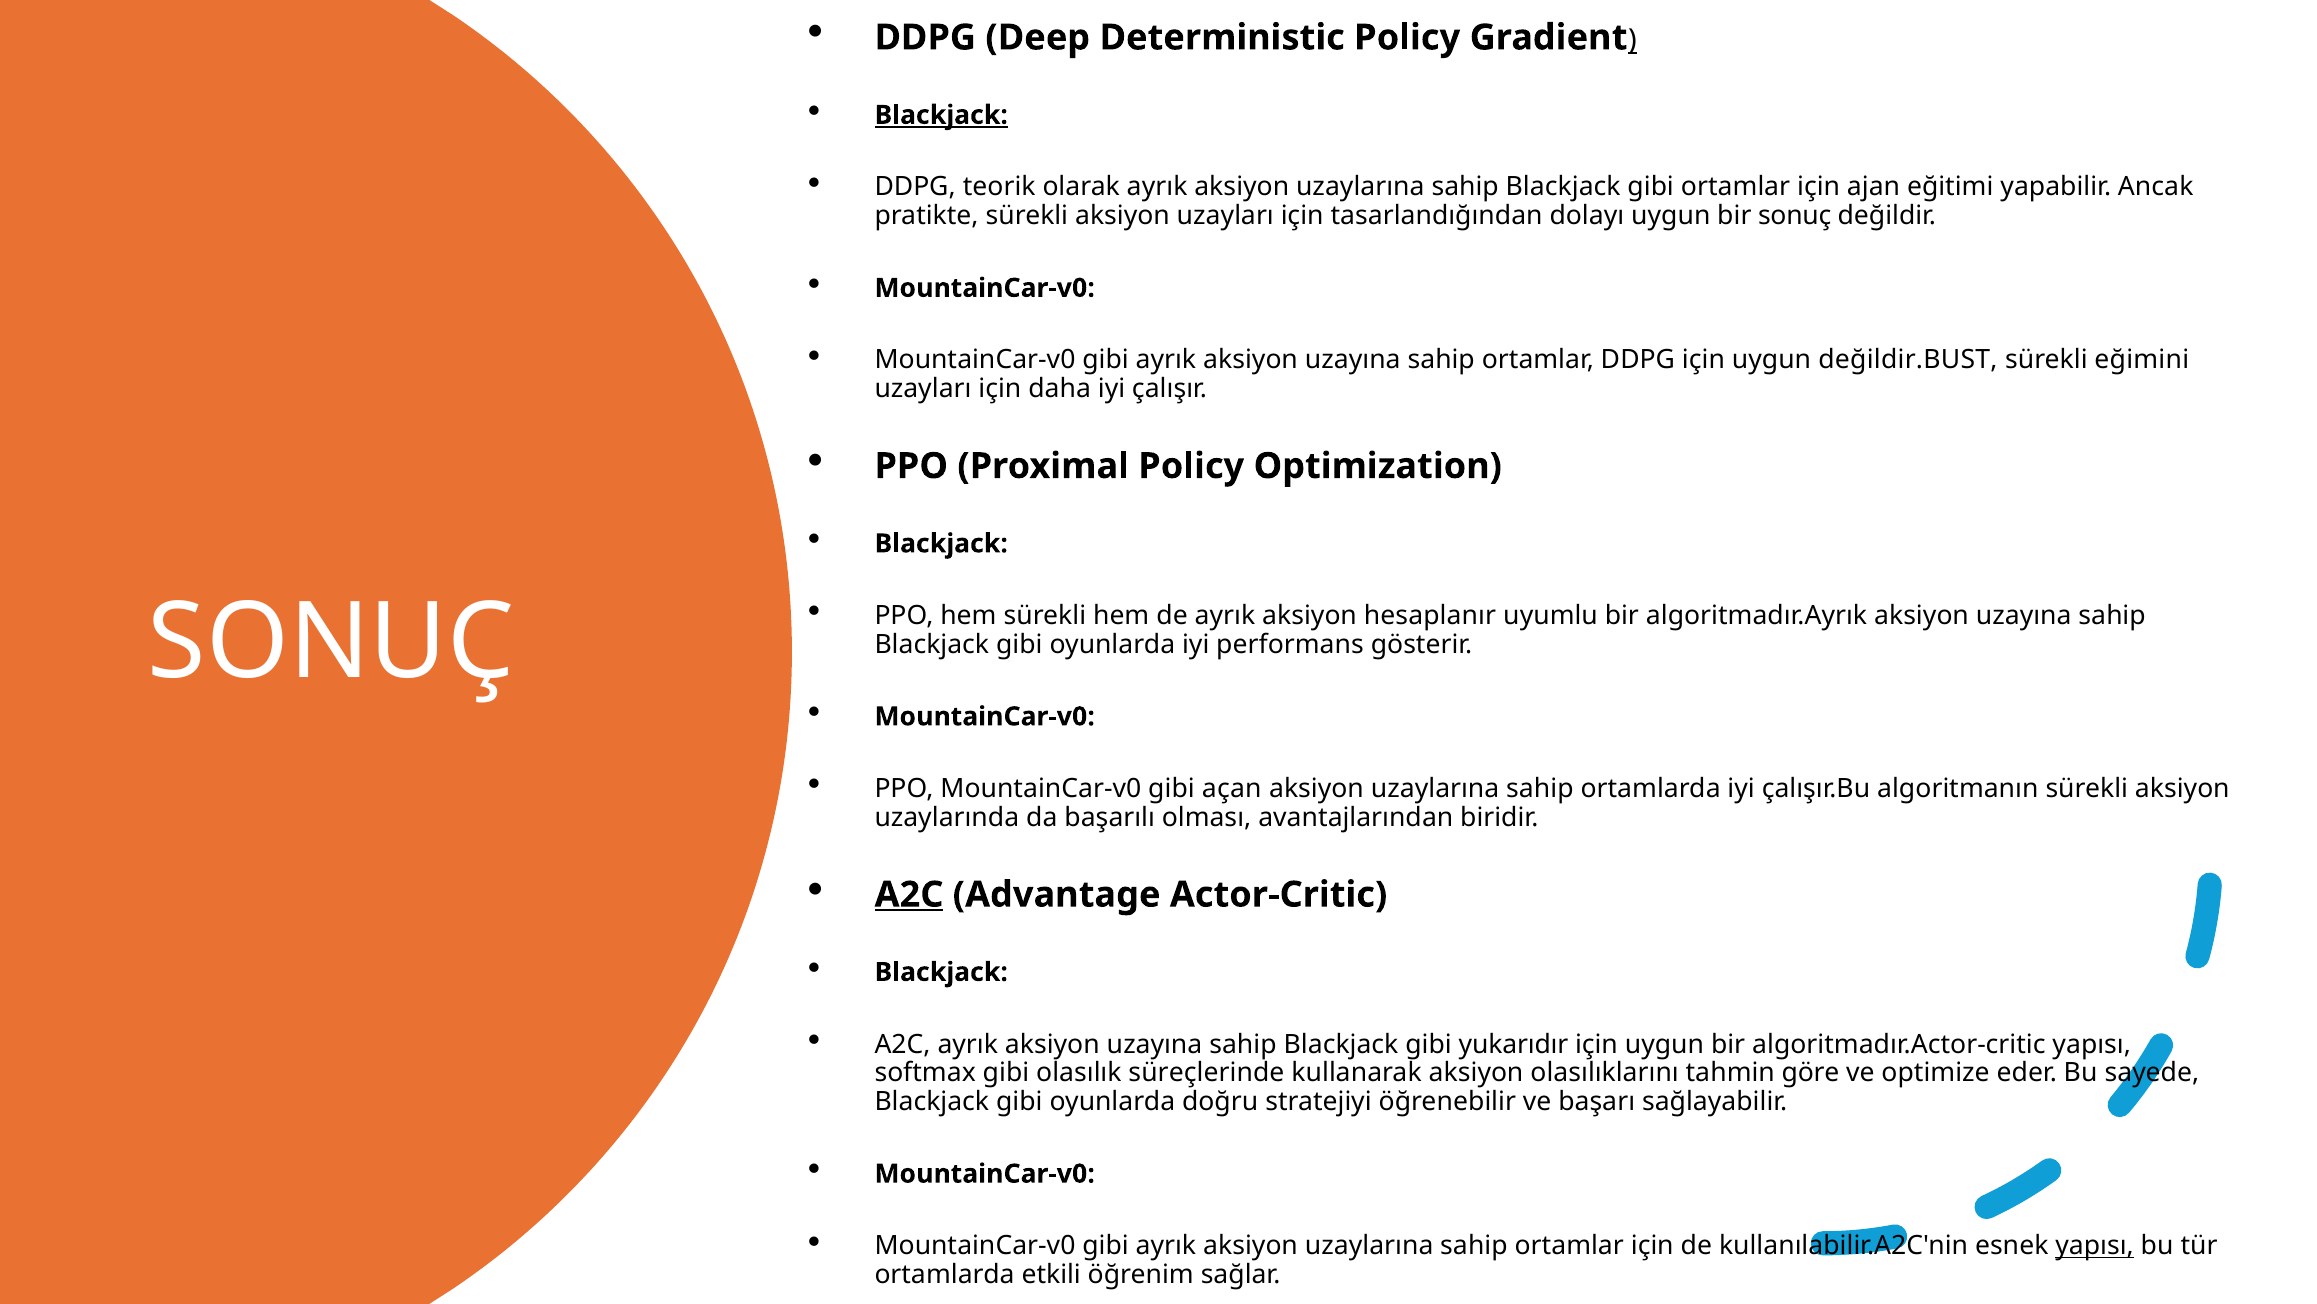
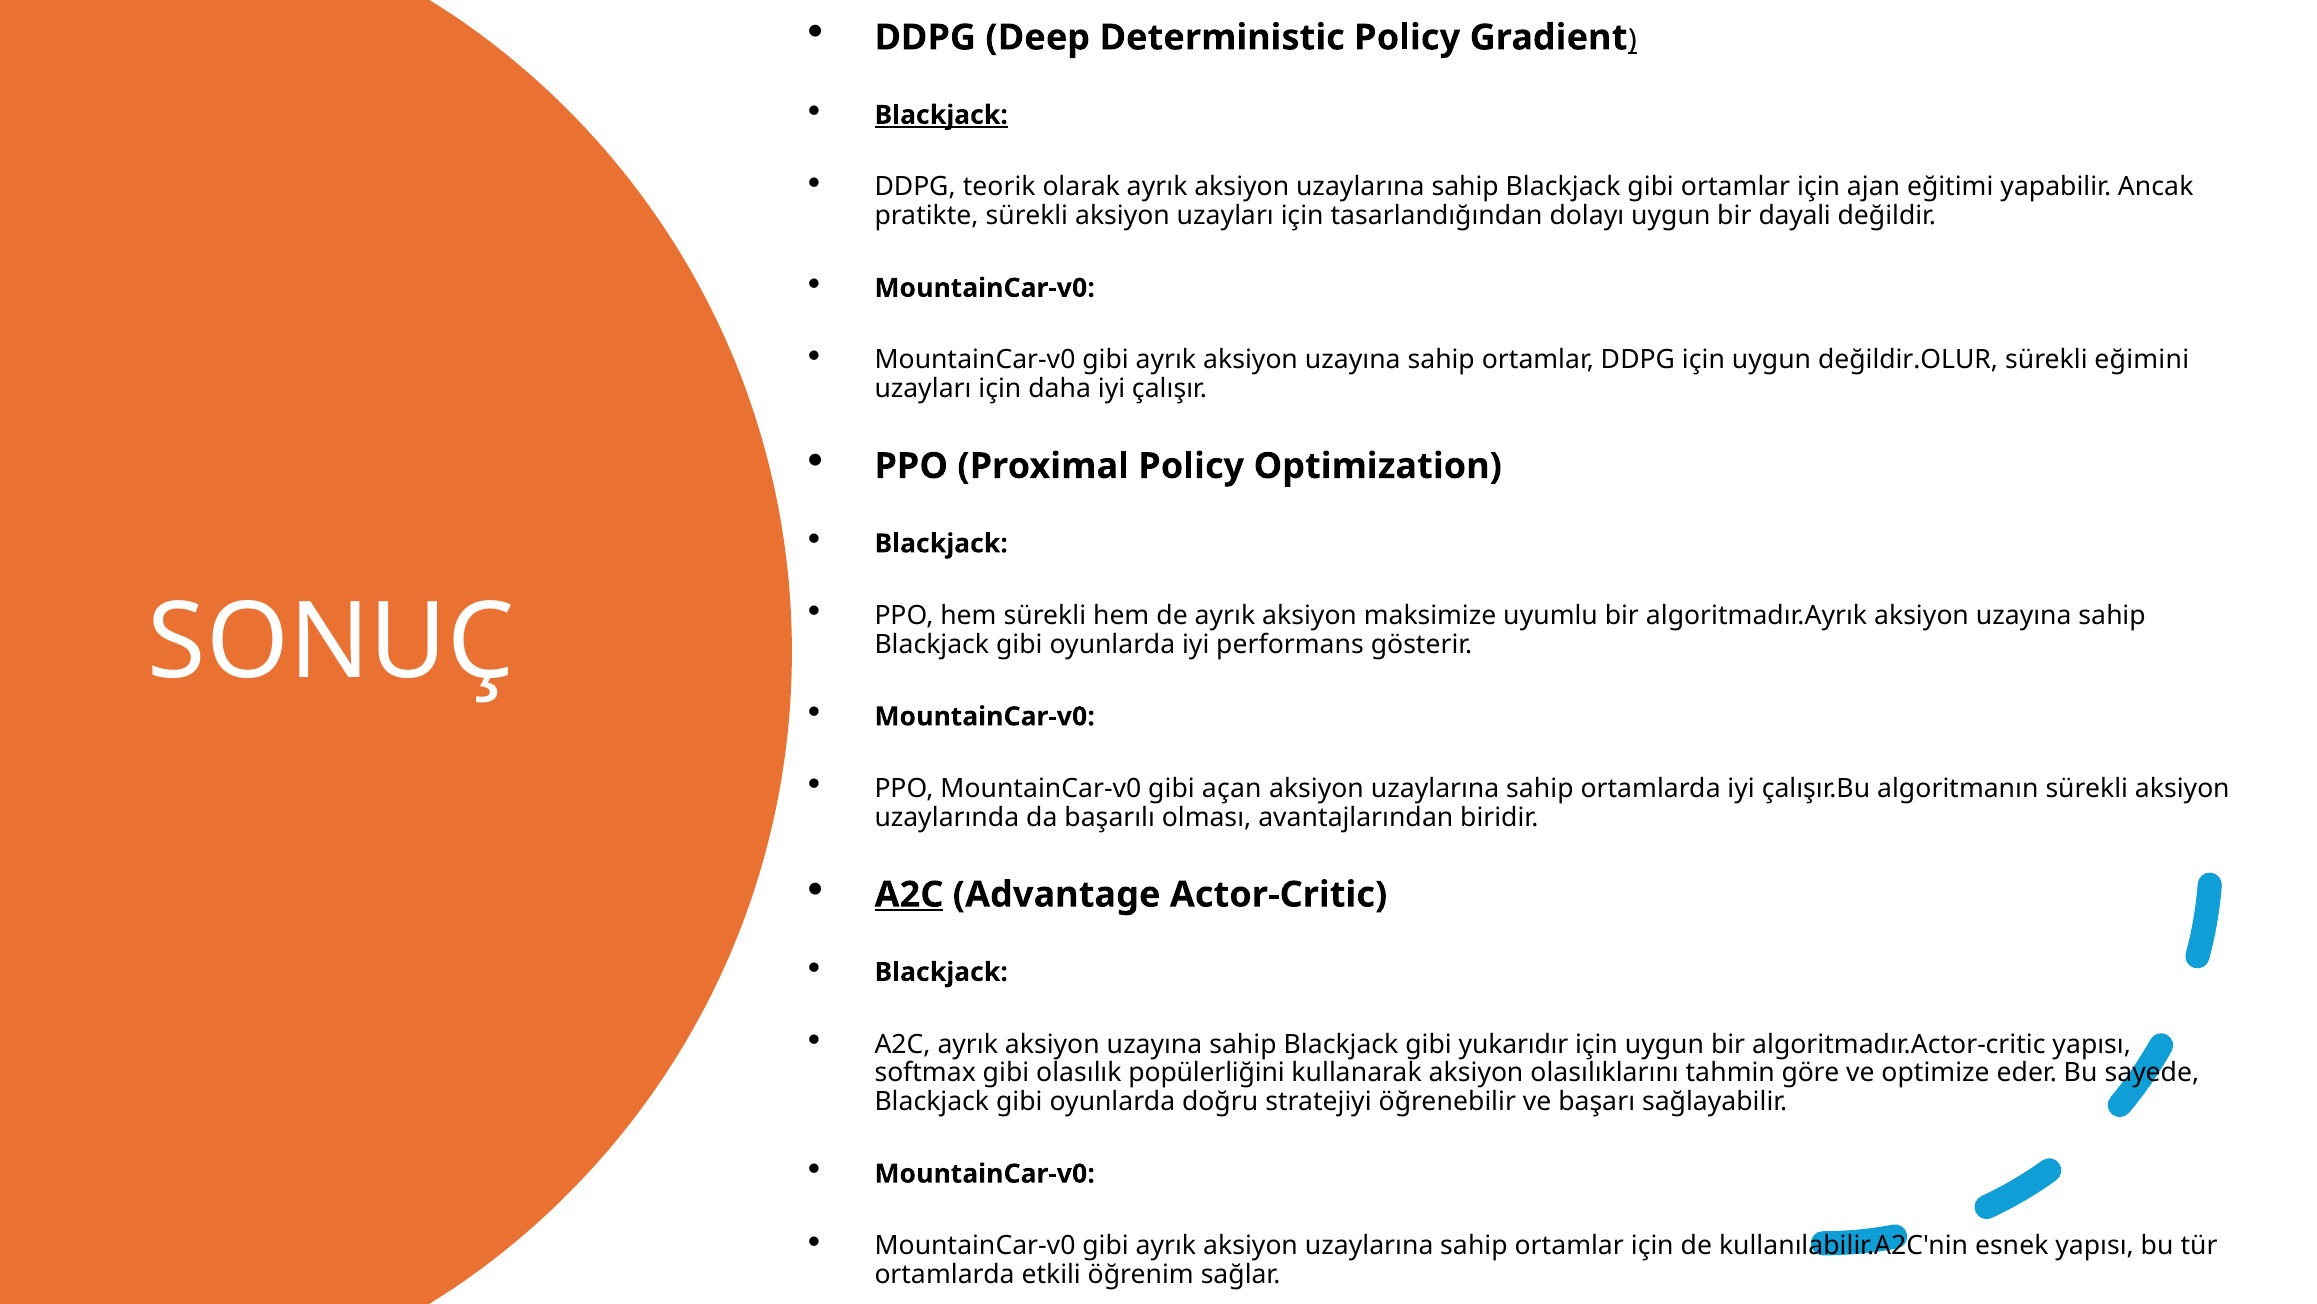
bir sonuç: sonuç -> dayali (1795, 216)
değildir.BUST: değildir.BUST -> değildir.OLUR (1908, 360)
hesaplanır: hesaplanır -> maksimize (1430, 615)
süreçlerinde: süreçlerinde -> popülerliğini (1207, 1072)
yapısı underline: present -> none (2095, 1245)
